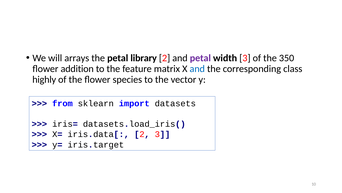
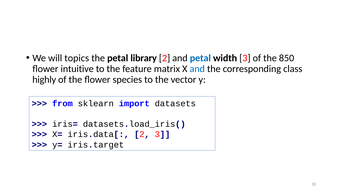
arrays: arrays -> topics (77, 58)
petal colour: purple -> blue (200, 58)
350: 350 -> 850 (287, 58)
addition: addition -> intuitive (77, 69)
